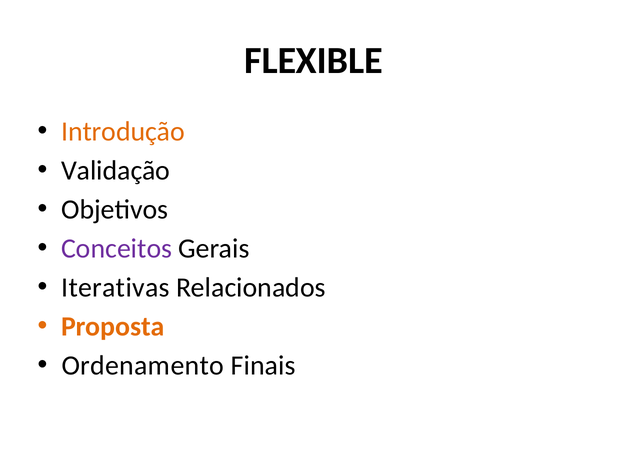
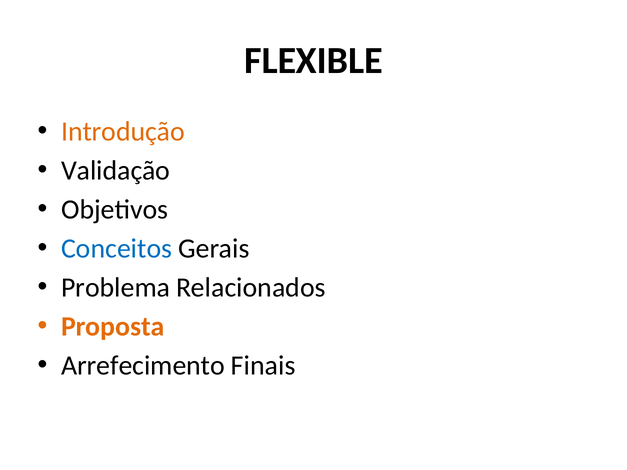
Conceitos colour: purple -> blue (117, 249)
Iterativas: Iterativas -> Problema (116, 288)
Ordenamento: Ordenamento -> Arrefecimento (143, 366)
